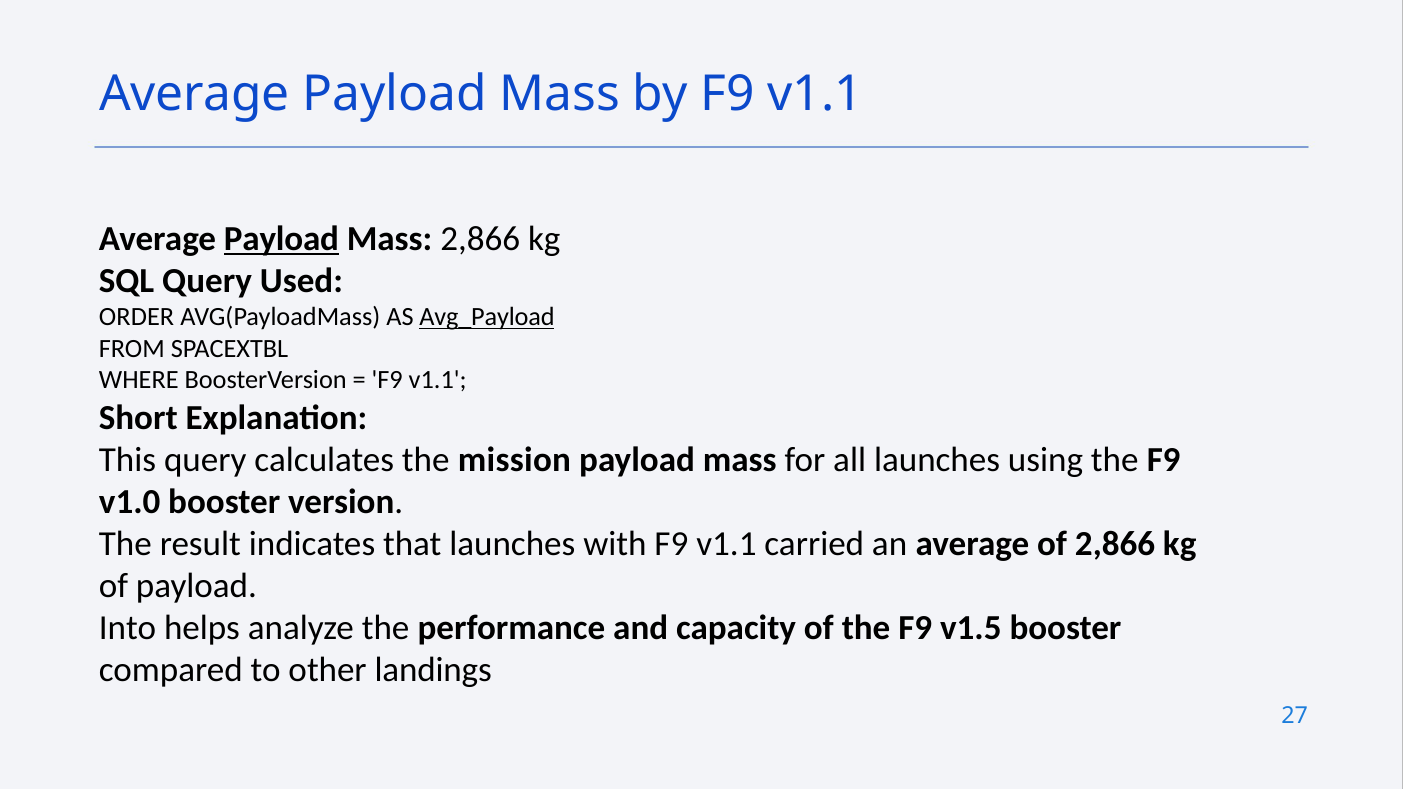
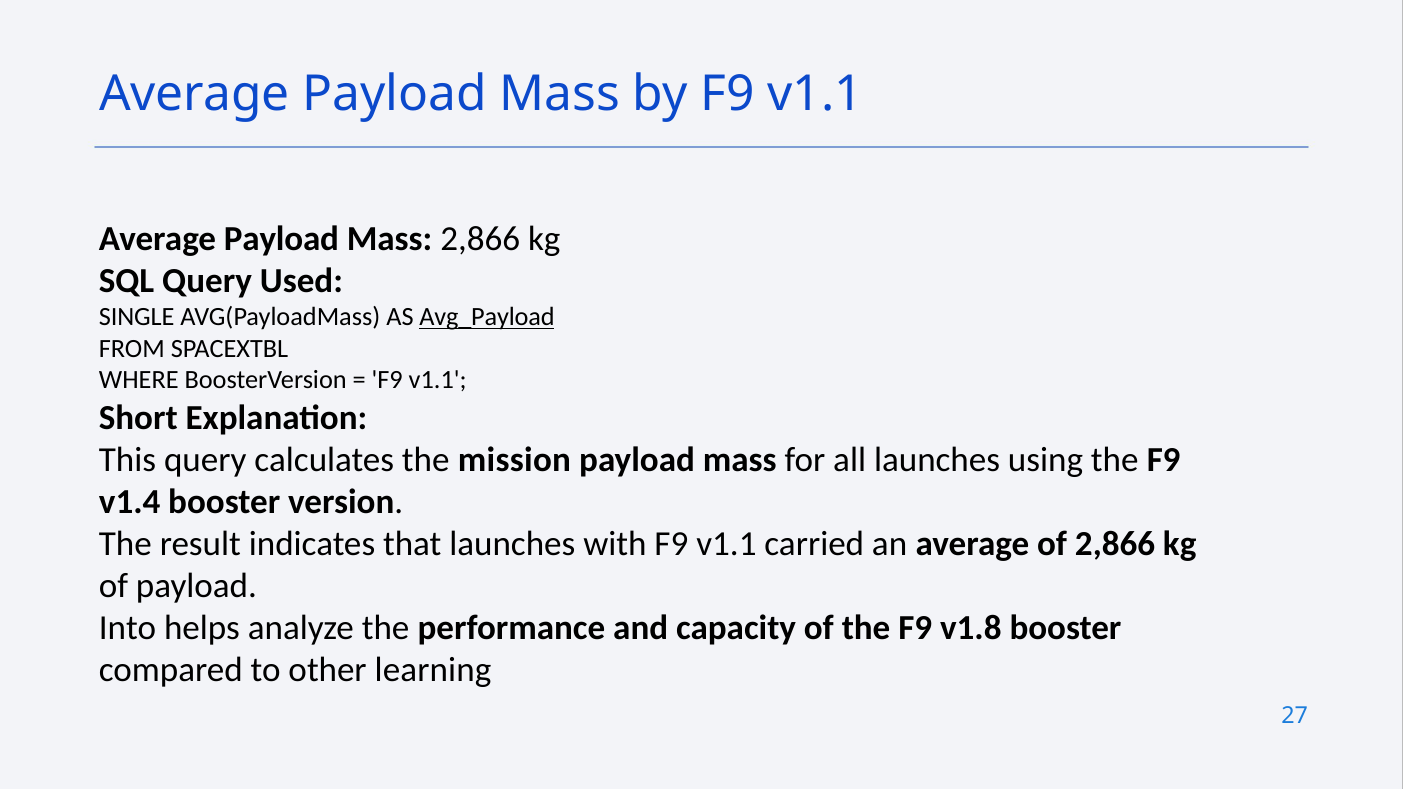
Payload underline: present -> none (281, 239)
ORDER: ORDER -> SINGLE (137, 317)
v1.0: v1.0 -> v1.4 (130, 502)
v1.5: v1.5 -> v1.8 (971, 628)
landings: landings -> learning (433, 670)
